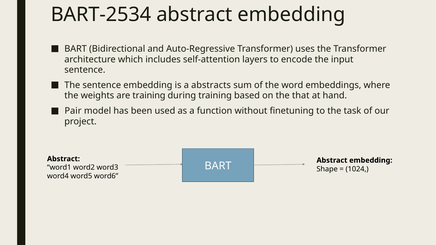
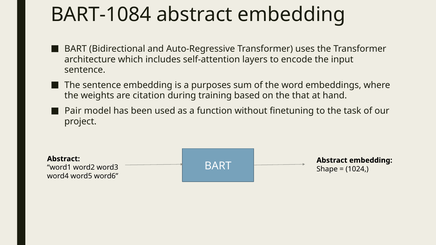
BART-2534: BART-2534 -> BART-1084 (101, 15)
abstracts: abstracts -> purposes (211, 85)
are training: training -> citation (149, 96)
